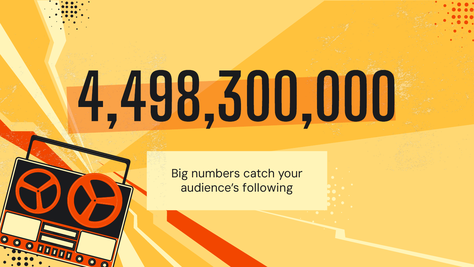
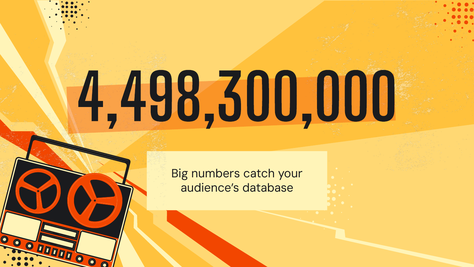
following: following -> database (268, 188)
